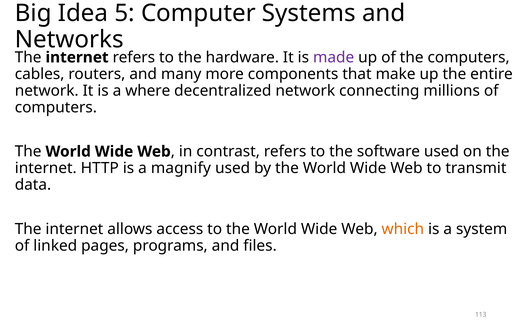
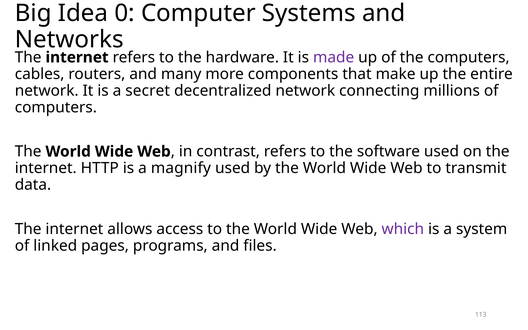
5: 5 -> 0 (125, 13)
where: where -> secret (148, 91)
which colour: orange -> purple (403, 229)
